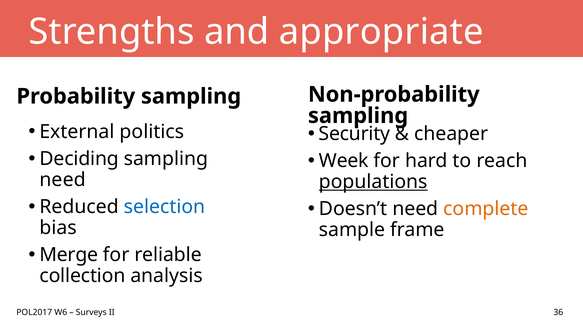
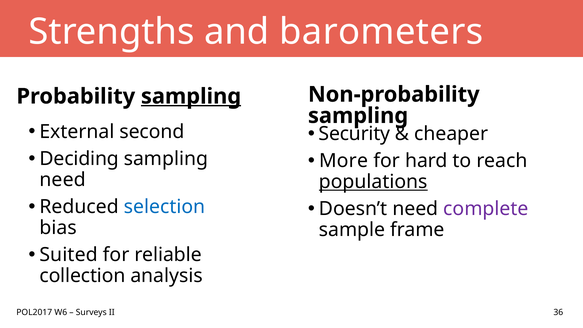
appropriate: appropriate -> barometers (381, 32)
sampling underline: none -> present (191, 96)
politics: politics -> second (152, 132)
Week: Week -> More (344, 161)
complete colour: orange -> purple (486, 209)
Merge: Merge -> Suited (69, 255)
